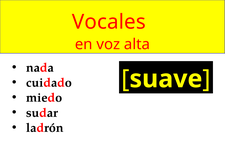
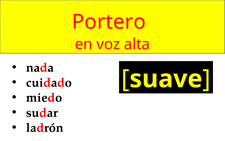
Vocales: Vocales -> Portero (109, 22)
